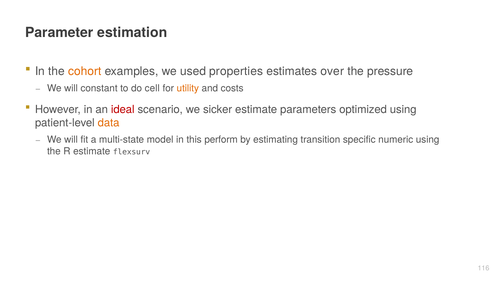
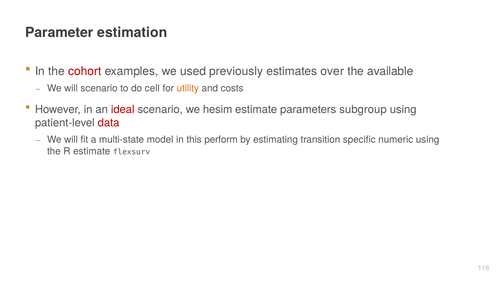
cohort colour: orange -> red (85, 71)
properties: properties -> previously (236, 71)
pressure: pressure -> available (390, 71)
will constant: constant -> scenario (99, 88)
sicker: sicker -> hesim (218, 109)
optimized: optimized -> subgroup (363, 109)
data colour: orange -> red (109, 123)
